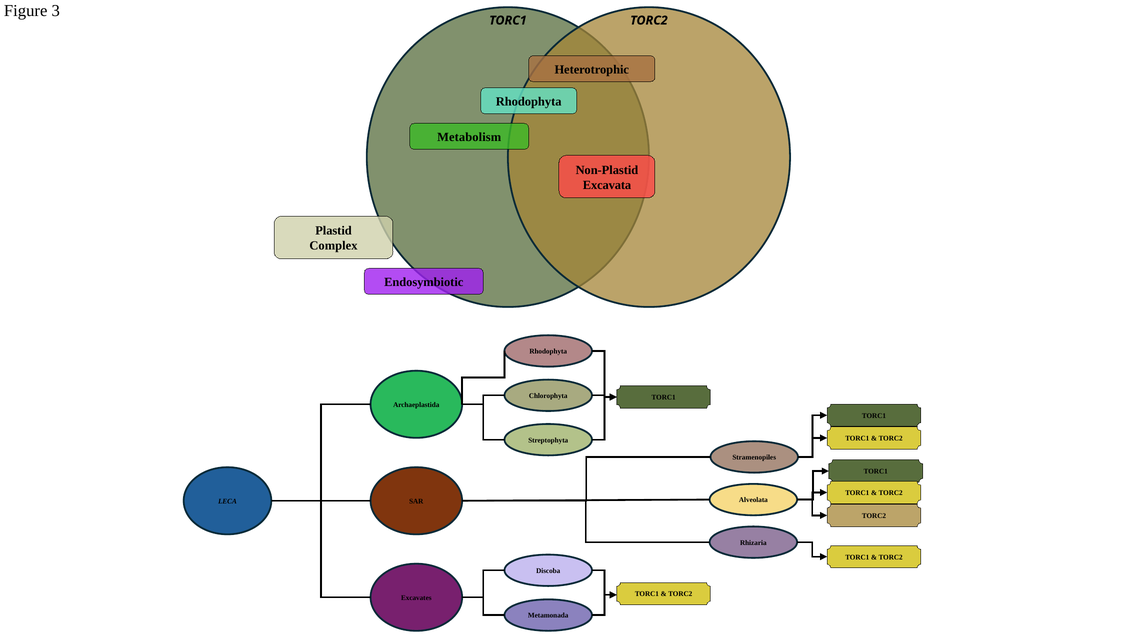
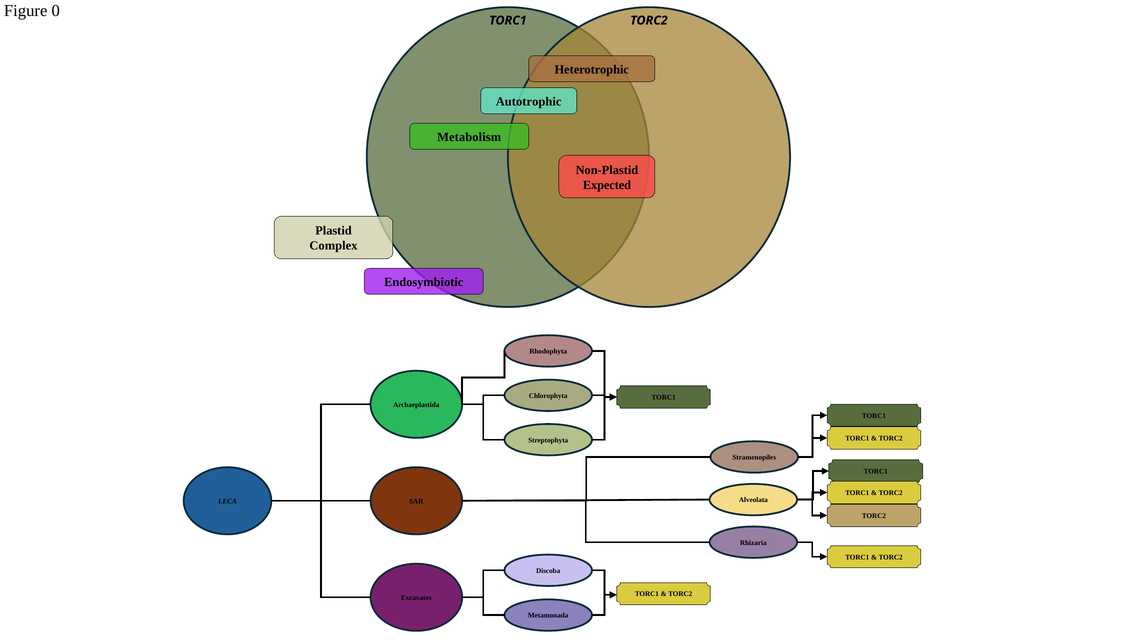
3: 3 -> 0 (56, 11)
Rhodophyta: Rhodophyta -> Autotrophic (529, 102)
Excavata: Excavata -> Expected (607, 185)
